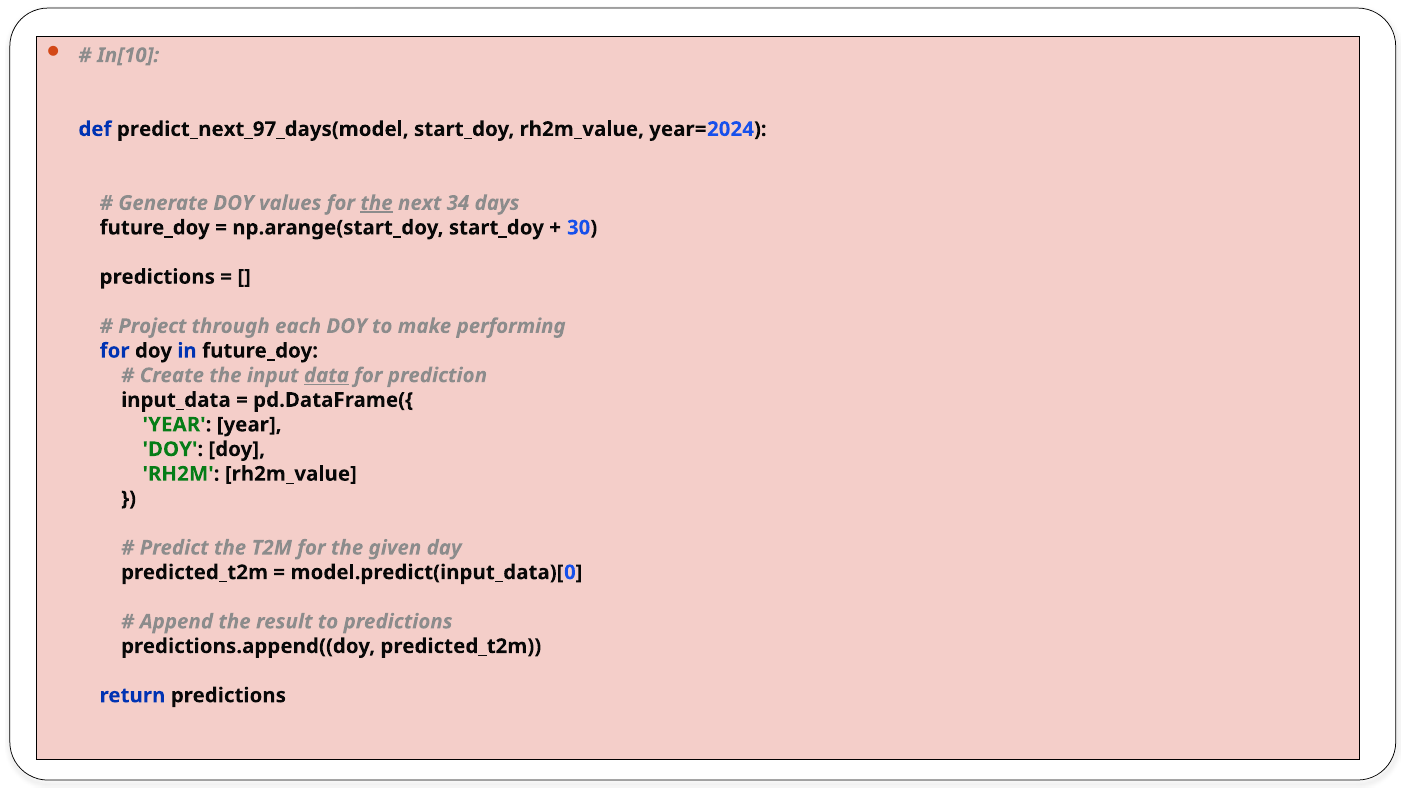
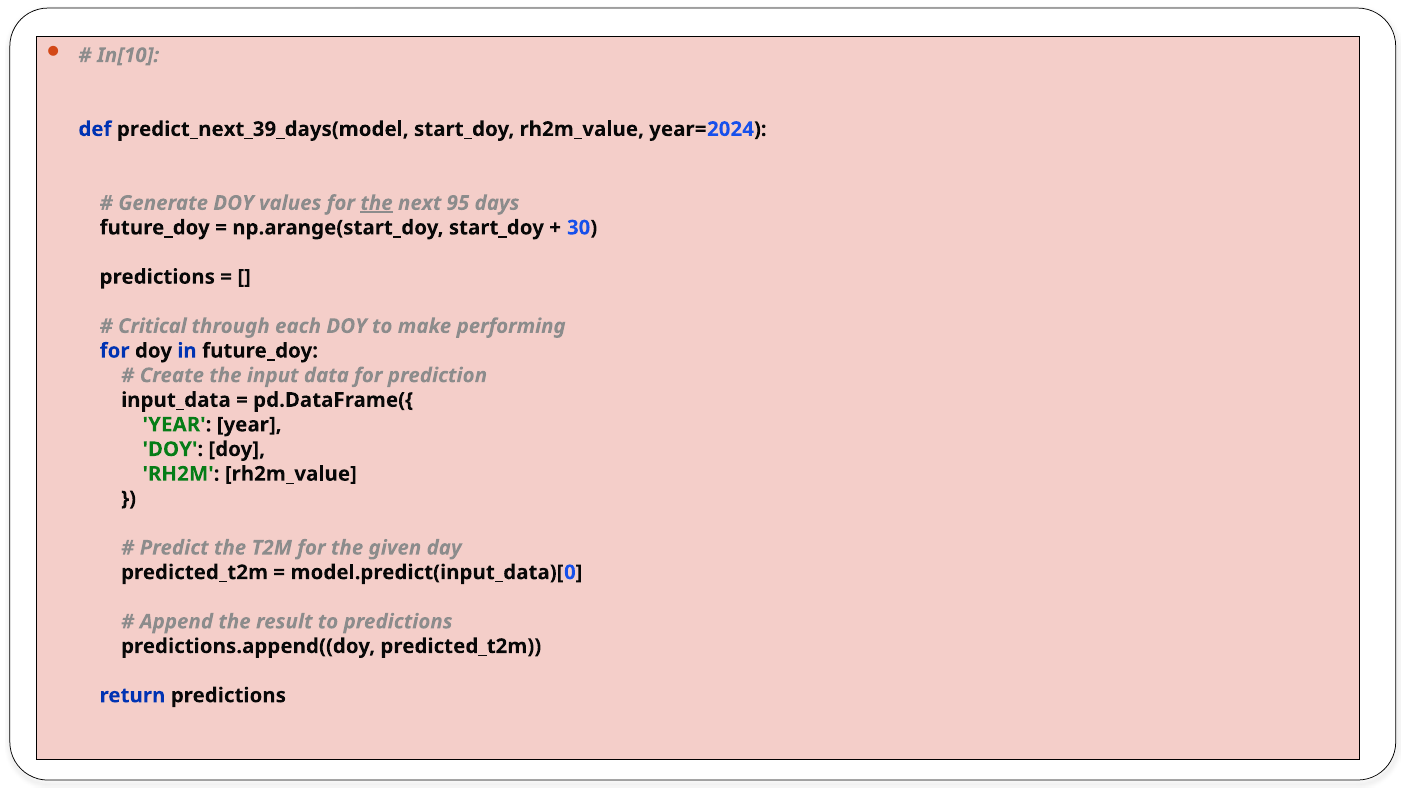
predict_next_97_days(model: predict_next_97_days(model -> predict_next_39_days(model (263, 129)
34: 34 -> 95 (458, 203)
Project: Project -> Critical (152, 326)
data underline: present -> none (326, 375)
